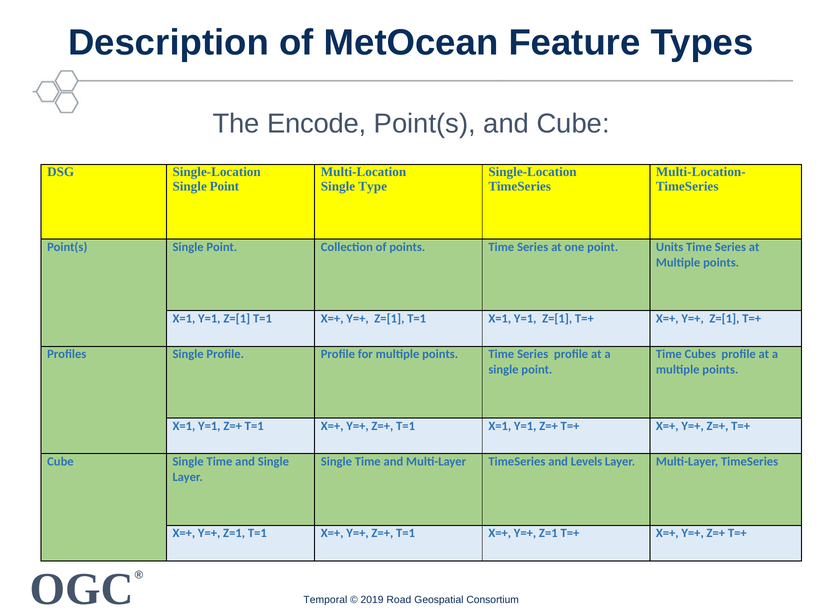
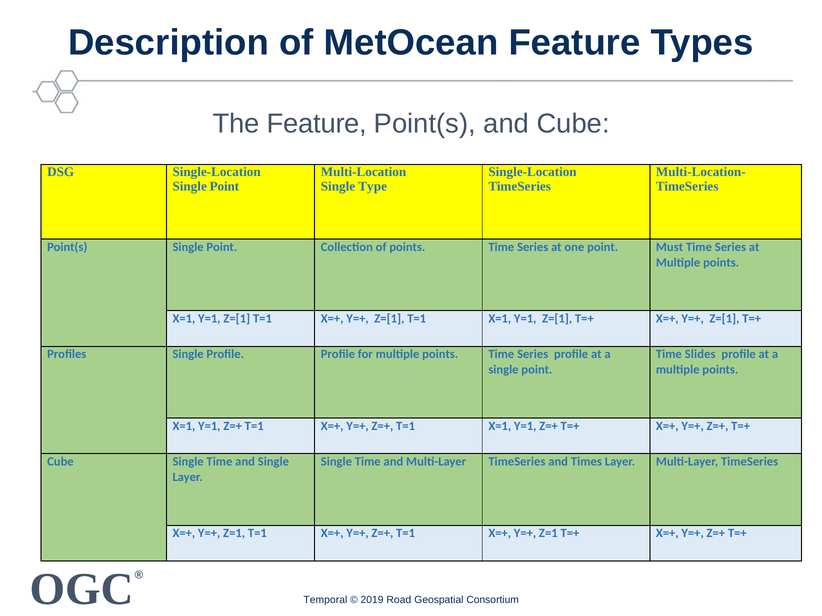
The Encode: Encode -> Feature (317, 124)
Units: Units -> Must (670, 247)
Cubes: Cubes -> Slides (700, 355)
Levels: Levels -> Times (586, 462)
